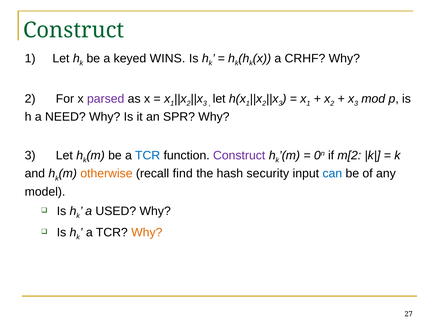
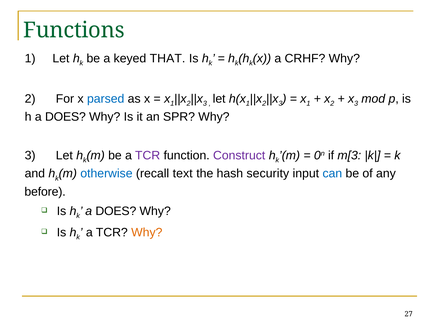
Construct: Construct -> Functions (74, 30)
WINS: WINS -> THAT (168, 58)
parsed colour: purple -> blue (106, 99)
h a NEED: NEED -> DOES (65, 117)
TCR colour: blue -> purple (148, 155)
m[2: m[2 -> m[3 (349, 155)
otherwise colour: orange -> blue (106, 174)
find: find -> text (183, 174)
model: model -> before (45, 192)
USED: USED -> DOES (116, 211)
